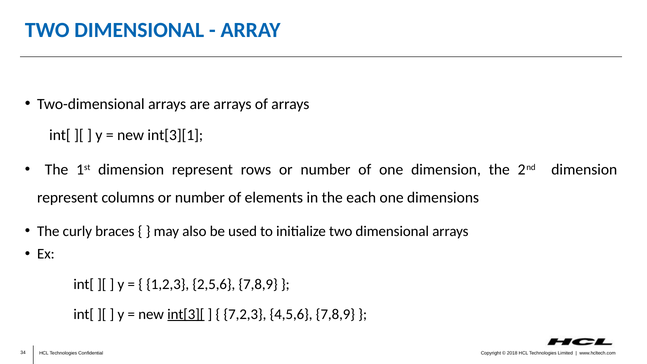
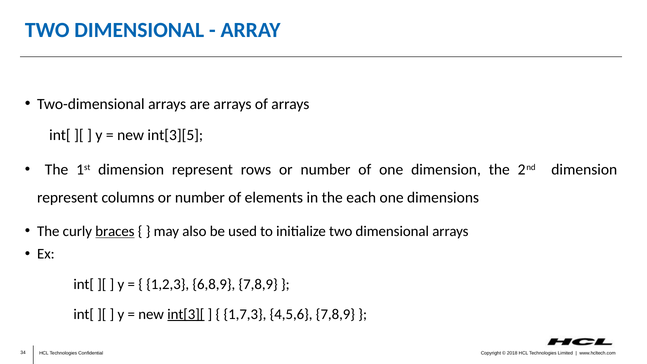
int[3][1: int[3][1 -> int[3][5 (175, 135)
braces underline: none -> present (115, 231)
2,5,6: 2,5,6 -> 6,8,9 (214, 284)
7,2,3: 7,2,3 -> 1,7,3 (245, 314)
